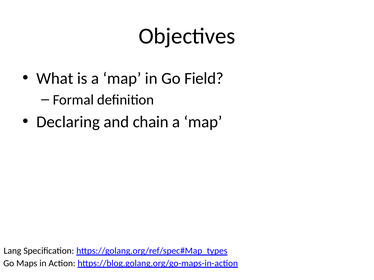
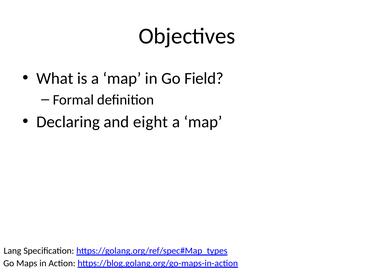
chain: chain -> eight (151, 122)
